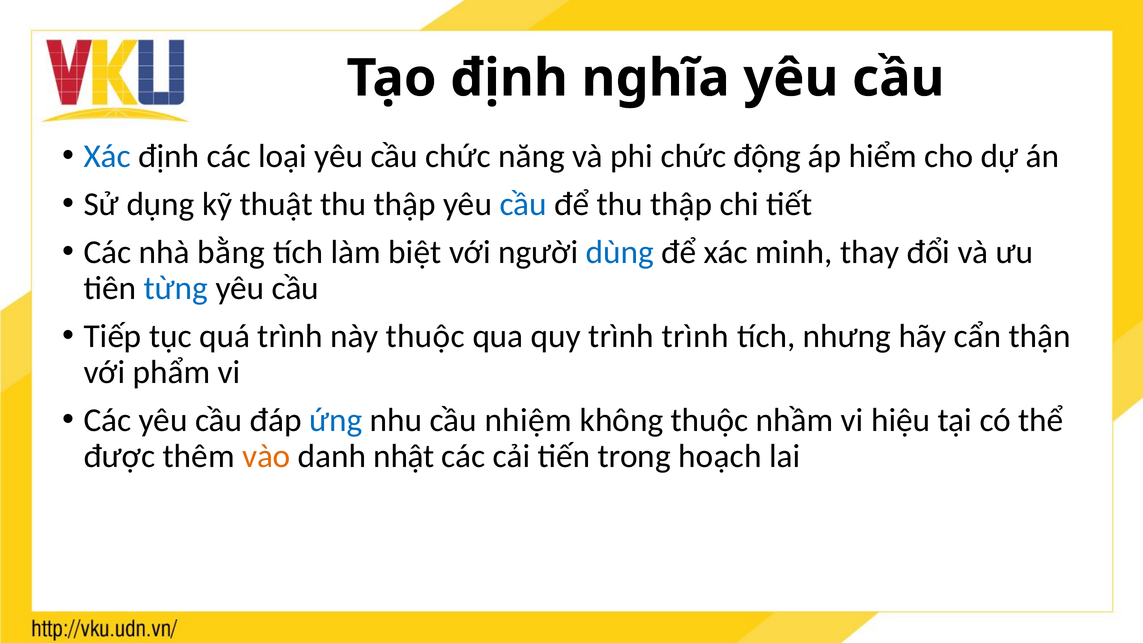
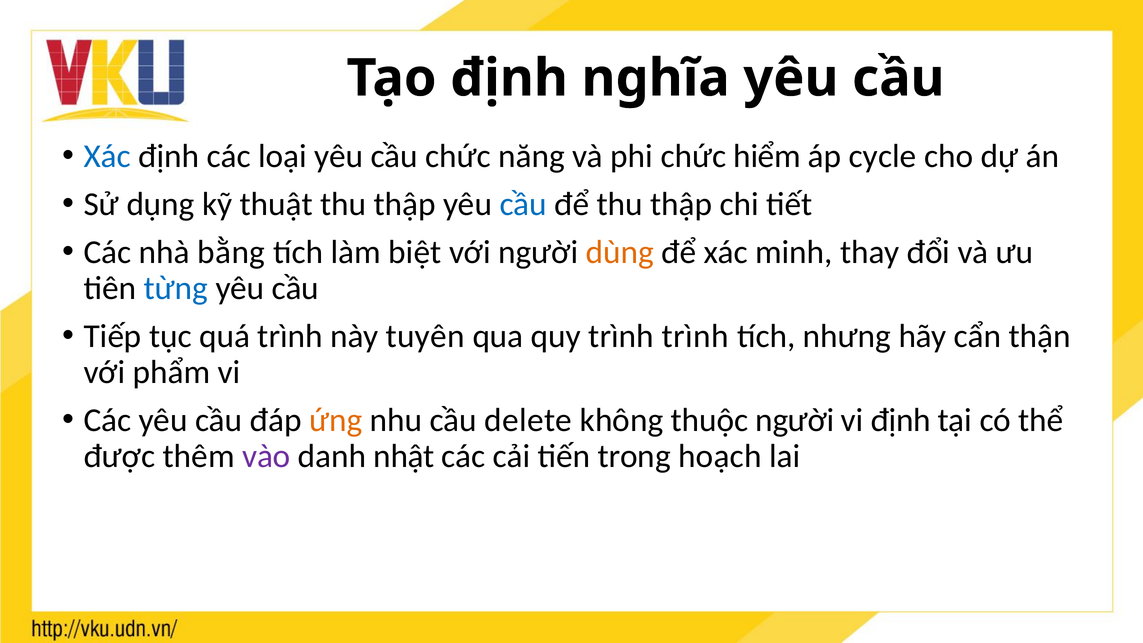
động: động -> hiểm (767, 156)
hiểm: hiểm -> cycle (883, 156)
dùng colour: blue -> orange (620, 252)
này thuộc: thuộc -> tuyên (425, 336)
ứng colour: blue -> orange (336, 420)
nhiệm: nhiệm -> delete (528, 420)
thuộc nhầm: nhầm -> người (795, 420)
vi hiệu: hiệu -> định (901, 420)
vào colour: orange -> purple (266, 456)
